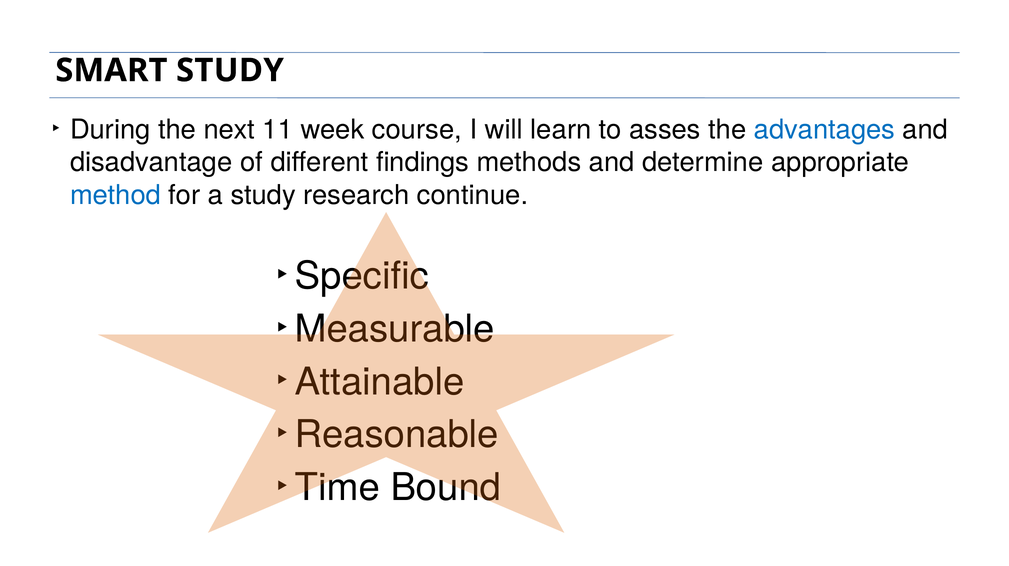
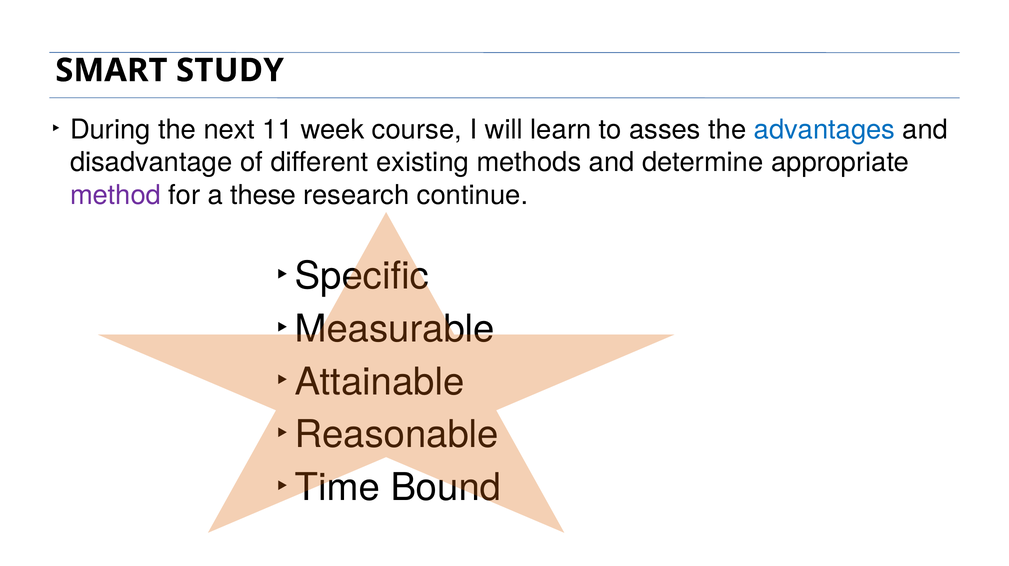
findings: findings -> existing (423, 163)
method colour: blue -> purple (116, 195)
a study: study -> these (263, 195)
